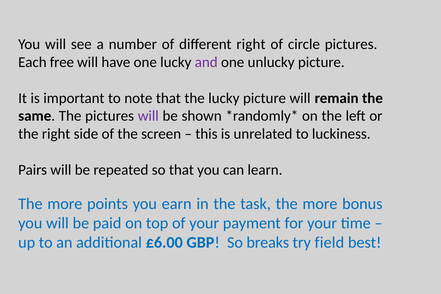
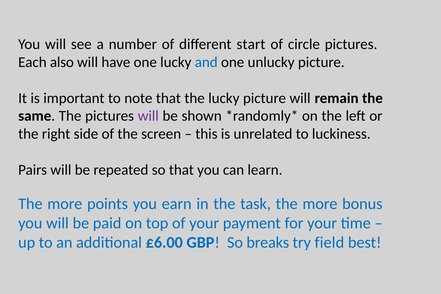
different right: right -> start (251, 44)
free: free -> also (62, 62)
and colour: purple -> blue (206, 62)
